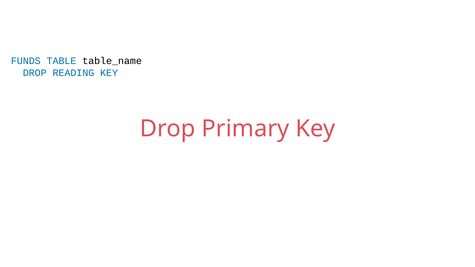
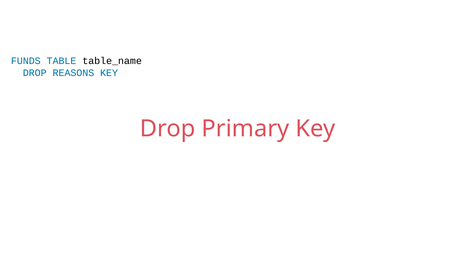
READING: READING -> REASONS (73, 73)
